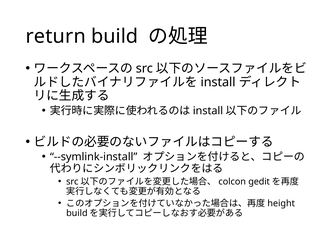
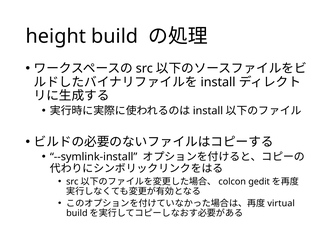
return: return -> height (56, 36)
height: height -> virtual (281, 203)
